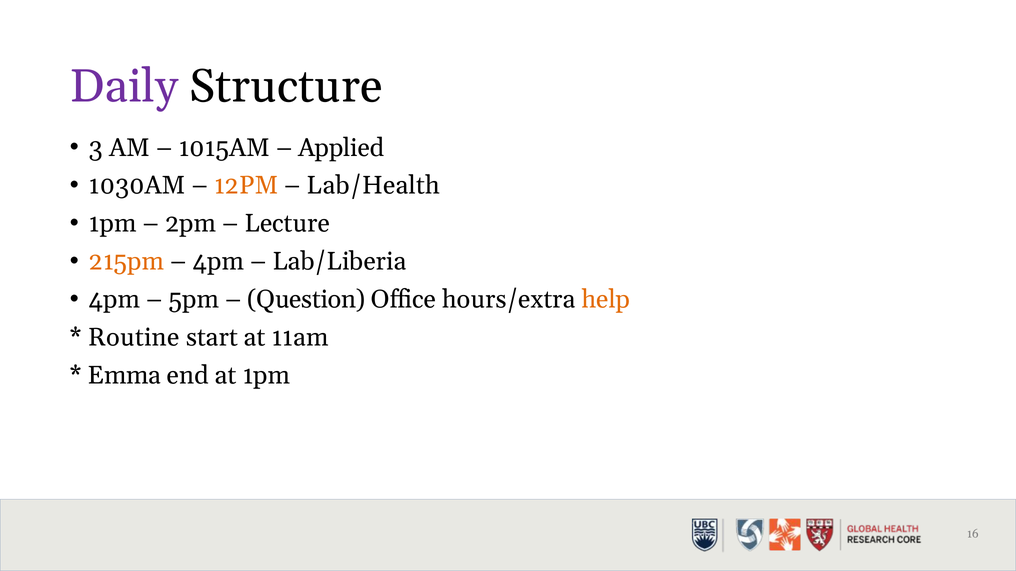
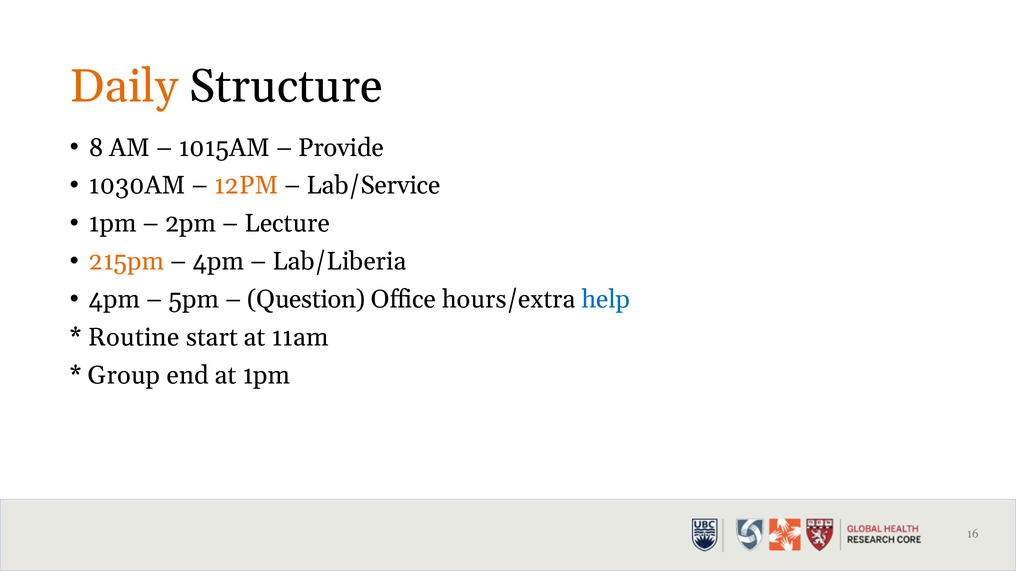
Daily colour: purple -> orange (124, 86)
3: 3 -> 8 (96, 148)
Applied: Applied -> Provide (341, 148)
Lab/Health: Lab/Health -> Lab/Service (374, 186)
help colour: orange -> blue (606, 300)
Emma: Emma -> Group (124, 376)
